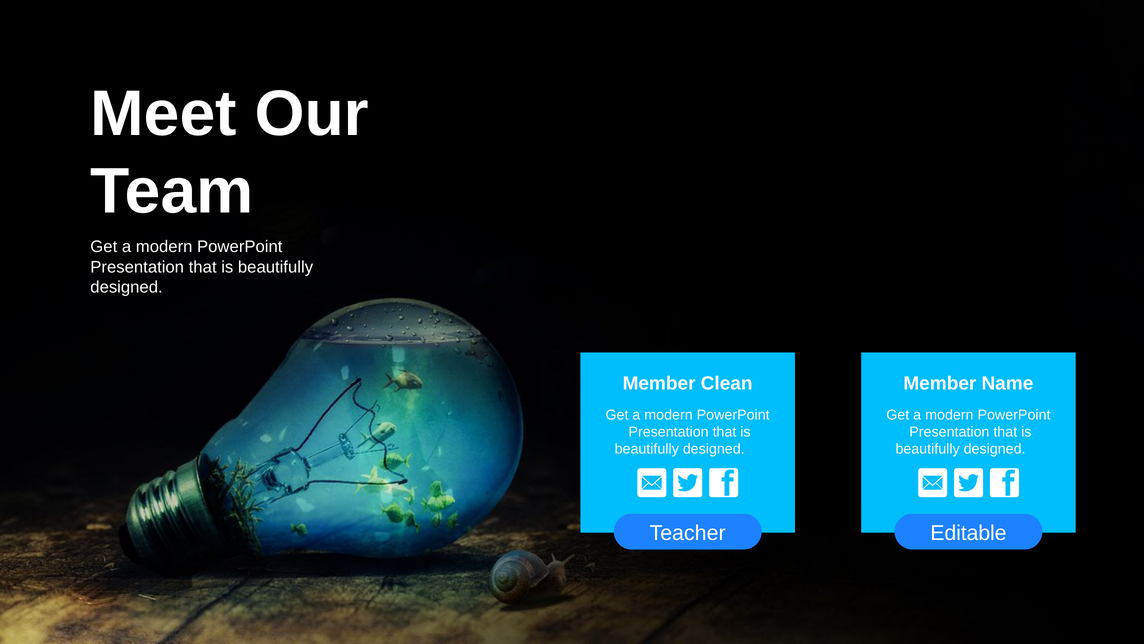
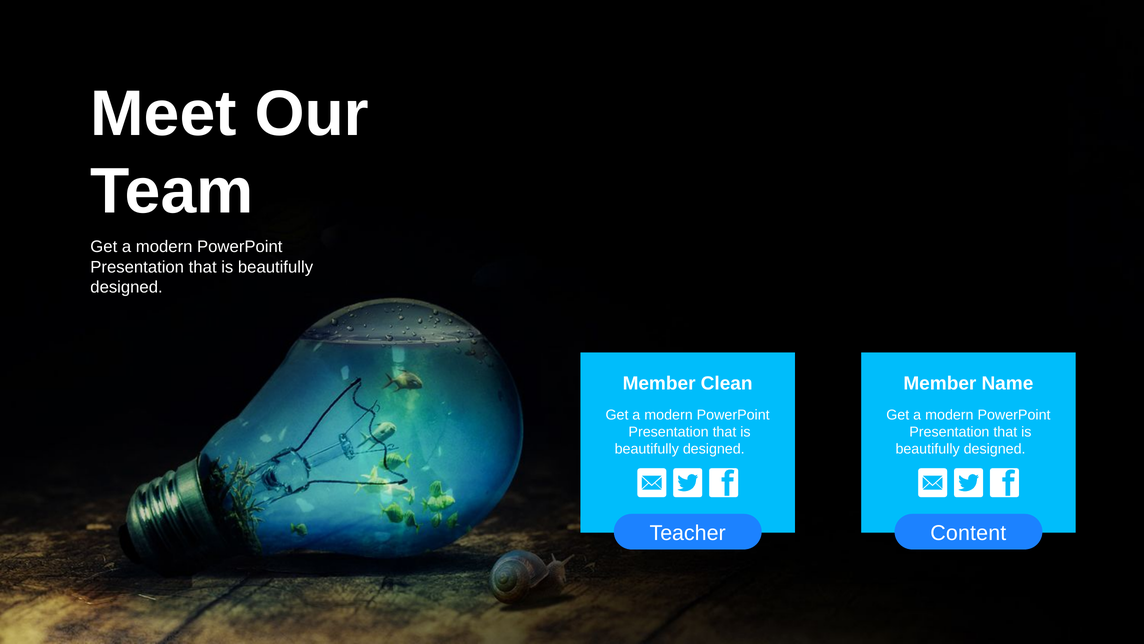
Editable: Editable -> Content (968, 533)
